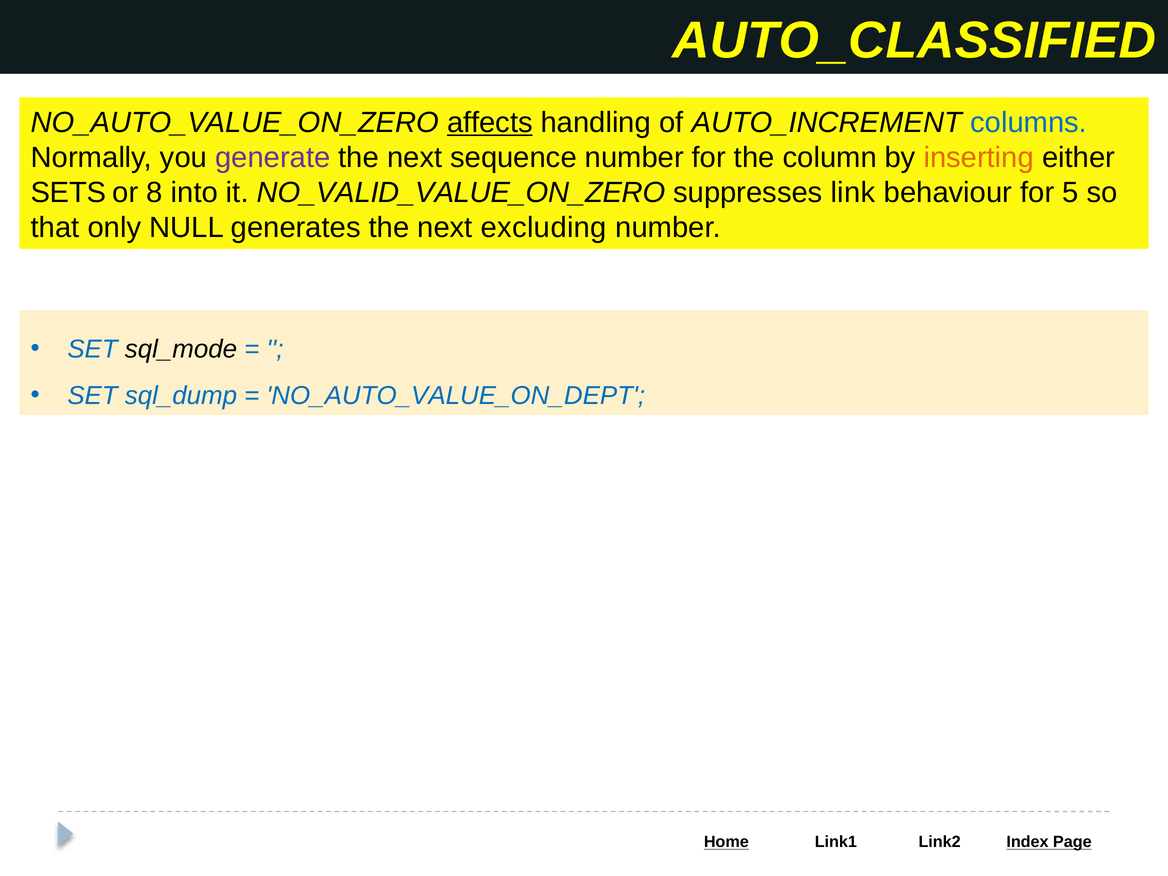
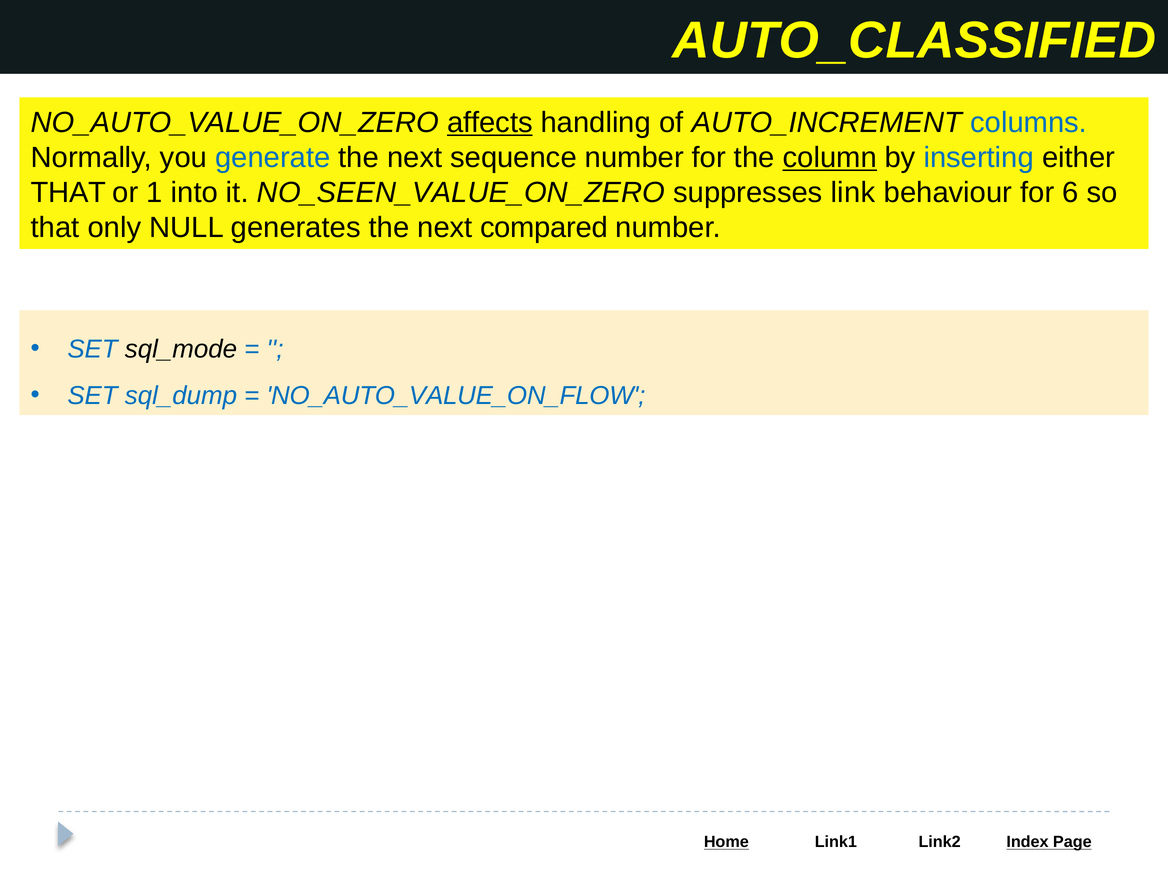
generate colour: purple -> blue (273, 158)
column underline: none -> present (830, 158)
inserting colour: orange -> blue (979, 158)
SETS: SETS -> THAT (68, 193)
8: 8 -> 1 (155, 193)
NO_VALID_VALUE_ON_ZERO: NO_VALID_VALUE_ON_ZERO -> NO_SEEN_VALUE_ON_ZERO (461, 193)
5: 5 -> 6 (1070, 193)
excluding: excluding -> compared (544, 228)
NO_AUTO_VALUE_ON_DEPT: NO_AUTO_VALUE_ON_DEPT -> NO_AUTO_VALUE_ON_FLOW (456, 396)
